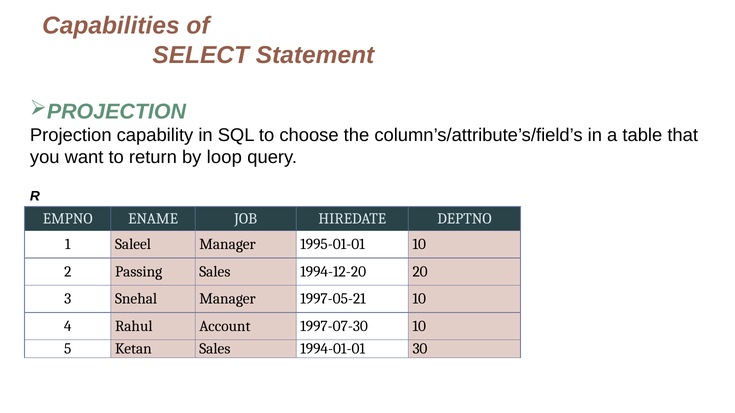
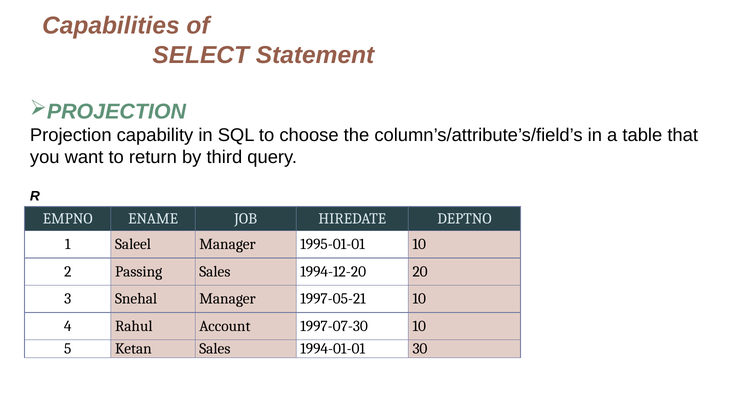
loop: loop -> third (224, 157)
